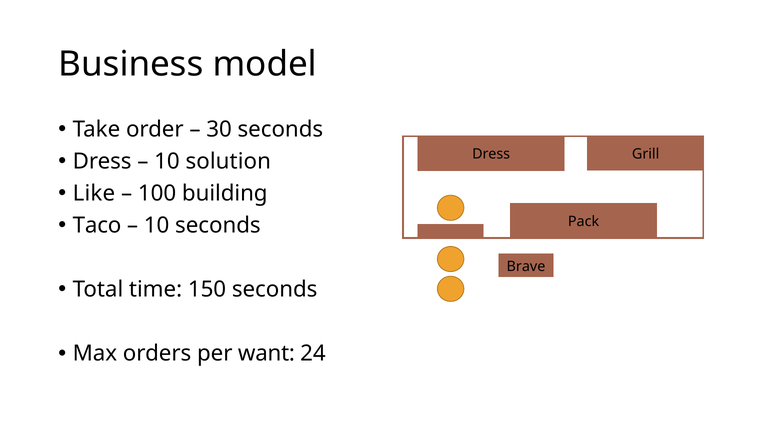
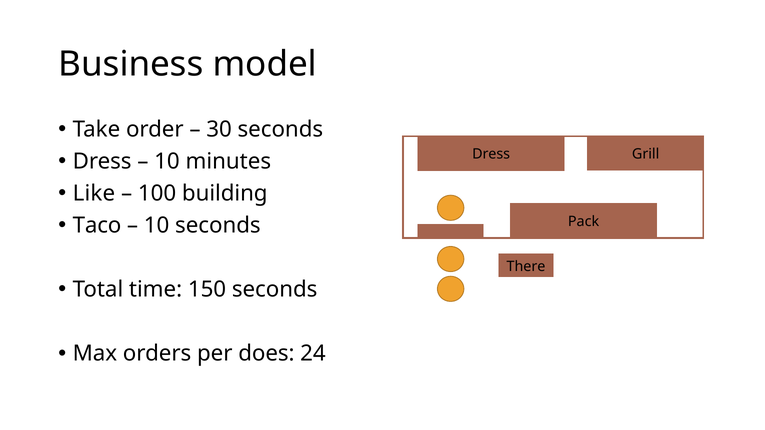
solution: solution -> minutes (228, 161)
Brave: Brave -> There (526, 267)
want: want -> does (266, 354)
